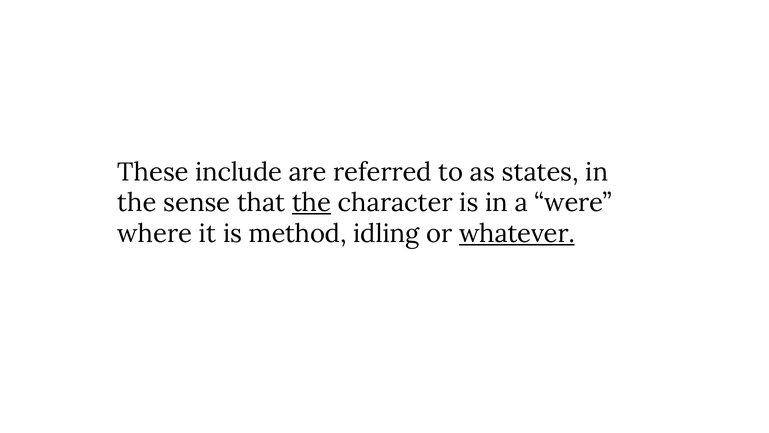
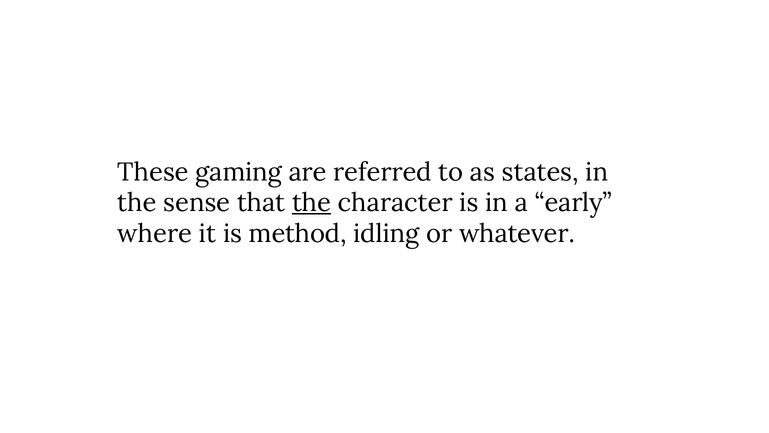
include: include -> gaming (239, 172)
were: were -> early (573, 203)
whatever underline: present -> none (517, 233)
